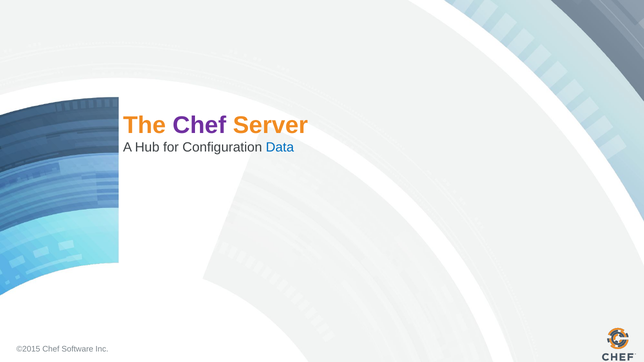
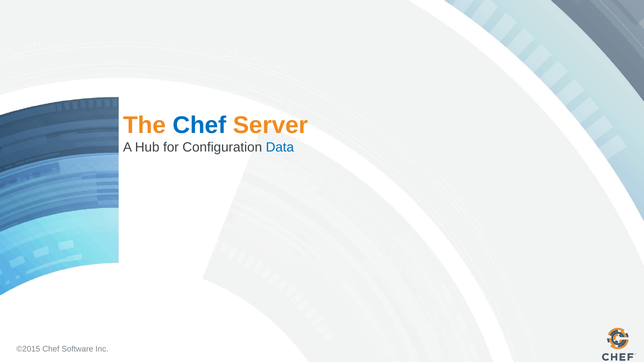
Chef colour: purple -> blue (199, 125)
